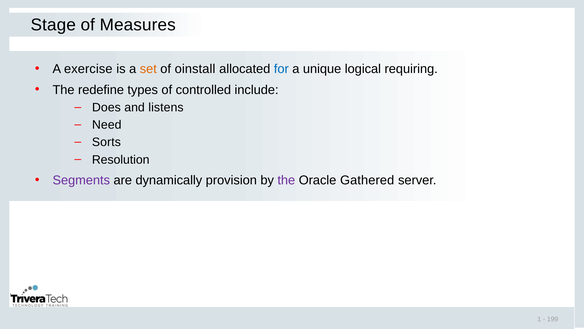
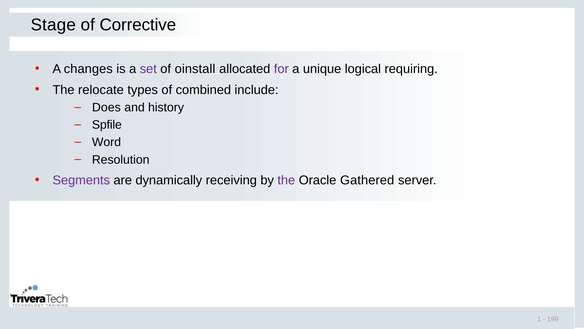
Measures: Measures -> Corrective (138, 25)
exercise: exercise -> changes (88, 69)
set colour: orange -> purple (148, 69)
for colour: blue -> purple (281, 69)
redefine: redefine -> relocate (101, 90)
controlled: controlled -> combined (203, 90)
listens: listens -> history (166, 107)
Need: Need -> Spfile (107, 125)
Sorts: Sorts -> Word (106, 142)
provision: provision -> receiving (231, 180)
